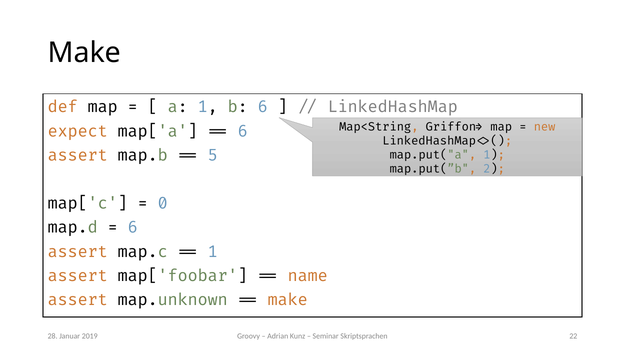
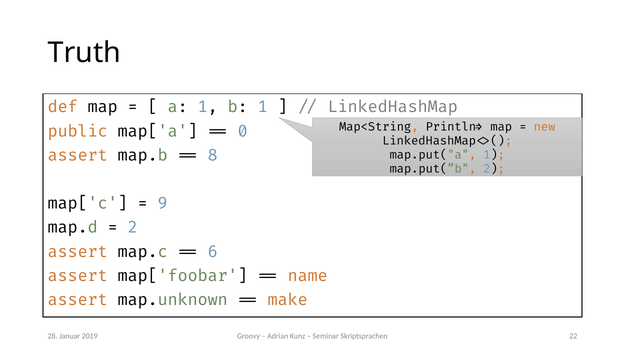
Make: Make -> Truth (84, 53)
b 6: 6 -> 1 (263, 107)
Griffon>: Griffon> -> Println> (454, 126)
expect: expect -> public (78, 131)
6: 6 -> 0 (243, 131)
5: 5 -> 8 (213, 155)
0: 0 -> 9 (163, 203)
6: 6 -> 2 (133, 227)
1: 1 -> 6 (213, 251)
